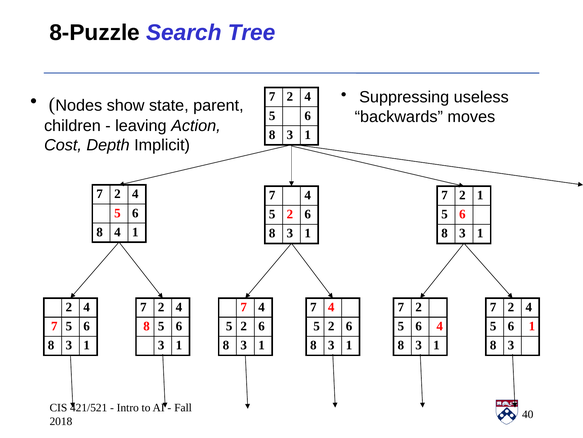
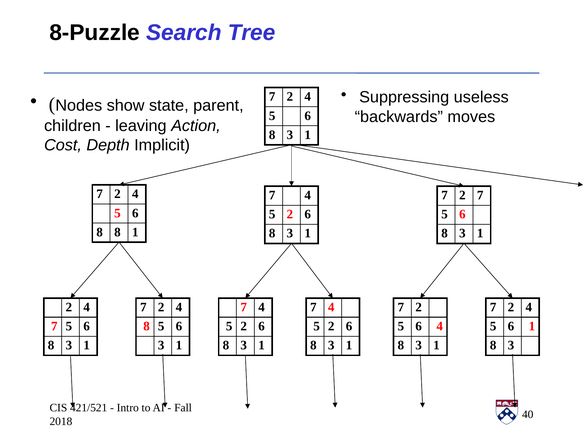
2 1: 1 -> 7 (480, 195)
8 4: 4 -> 8 (117, 232)
